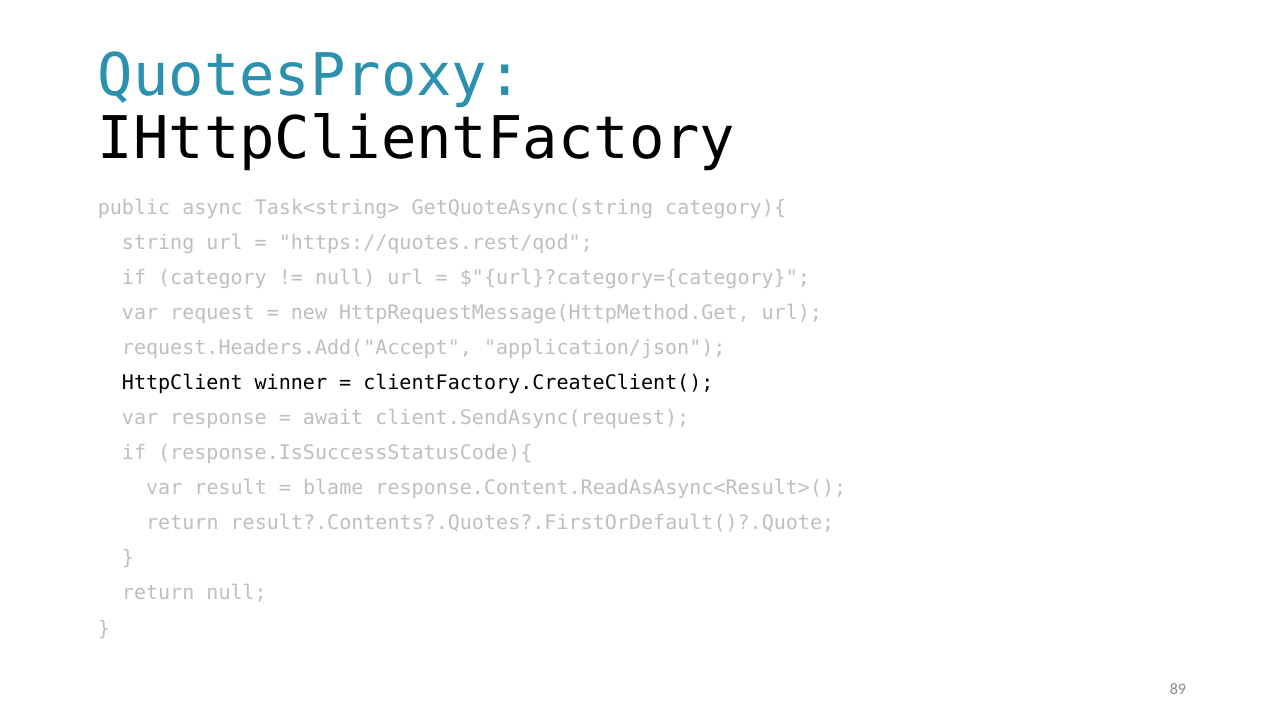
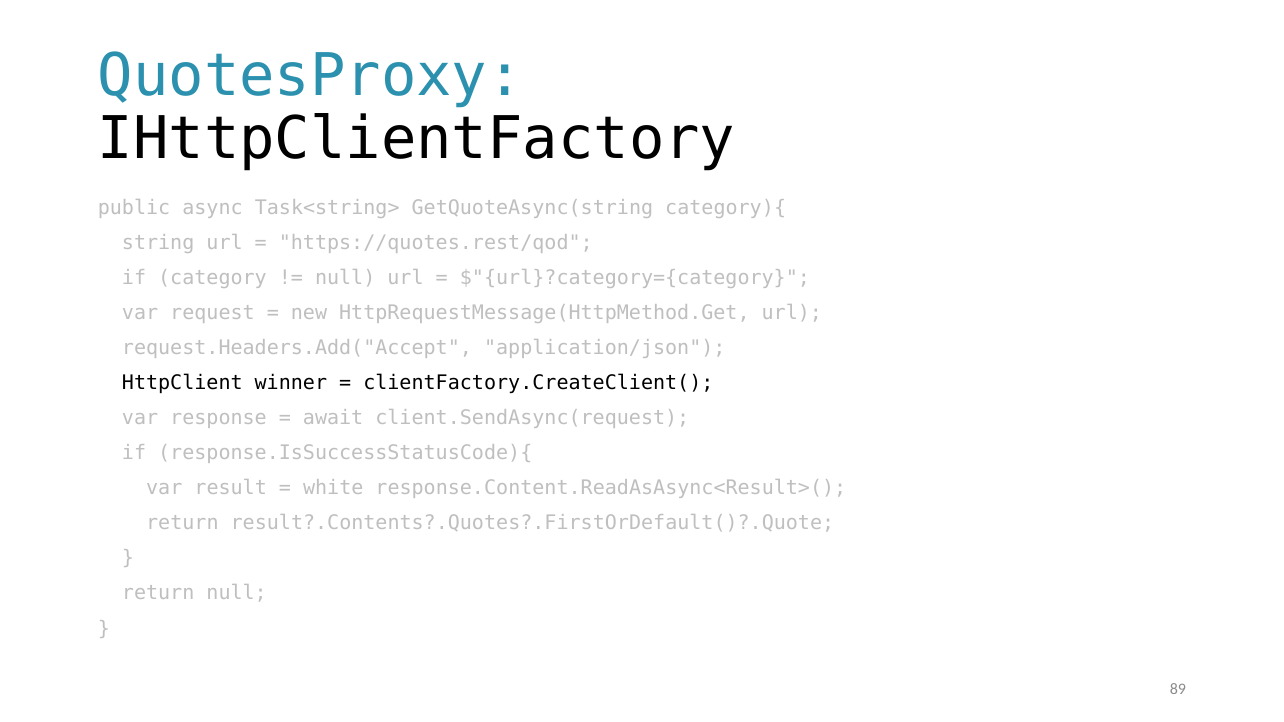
blame: blame -> white (333, 488)
